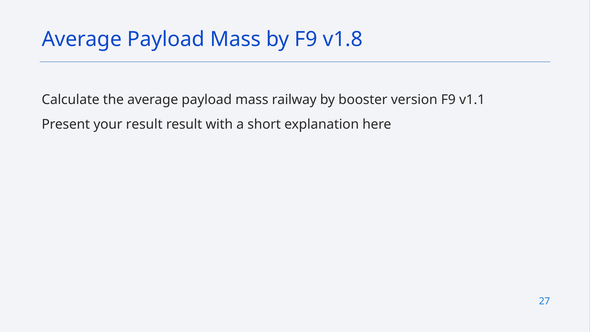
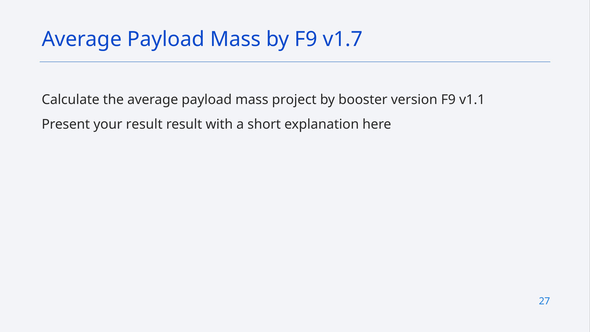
v1.8: v1.8 -> v1.7 (343, 39)
railway: railway -> project (294, 100)
